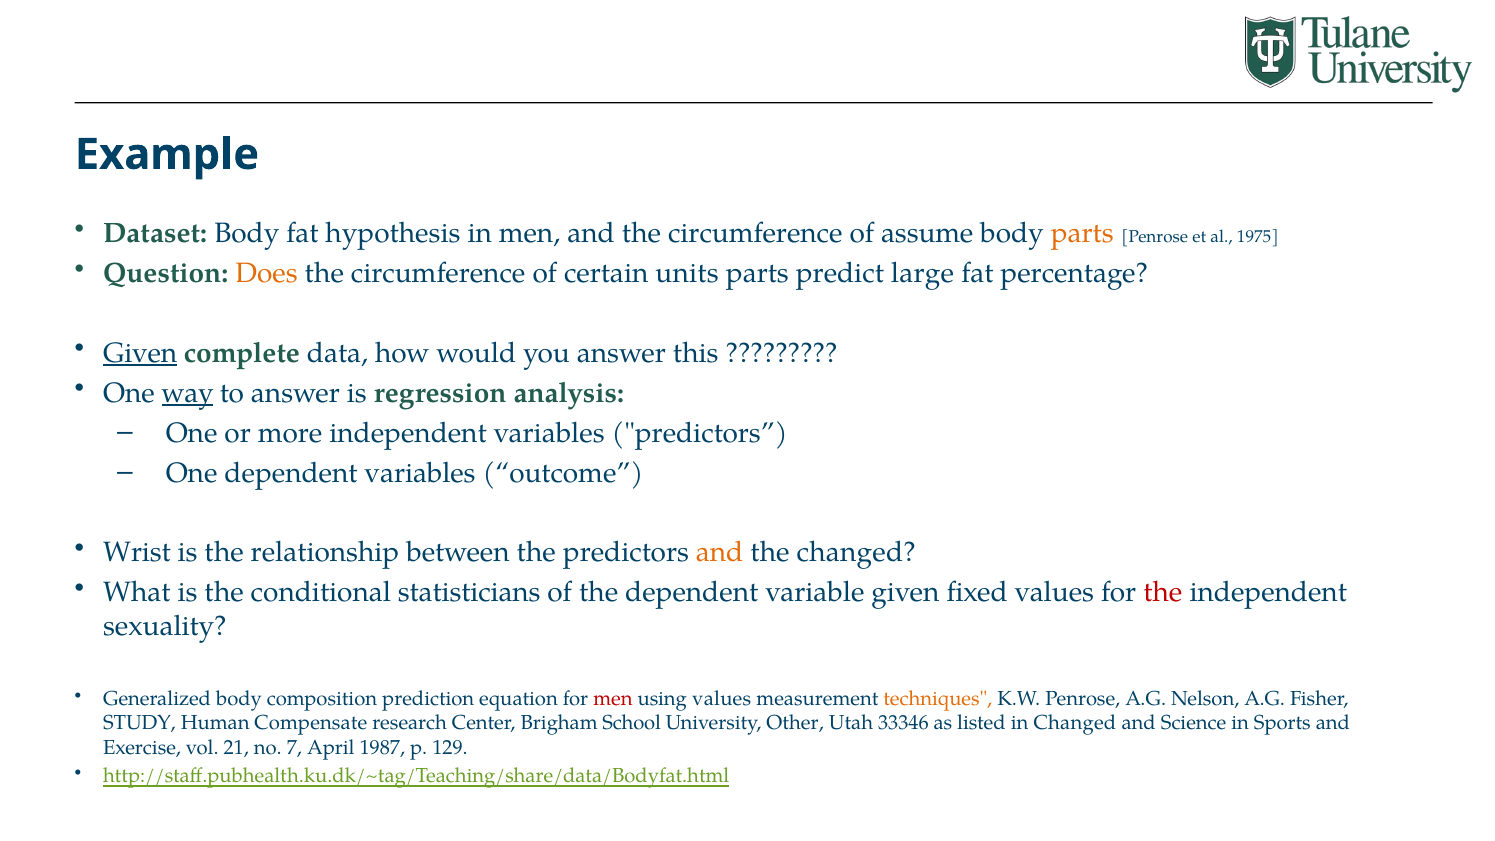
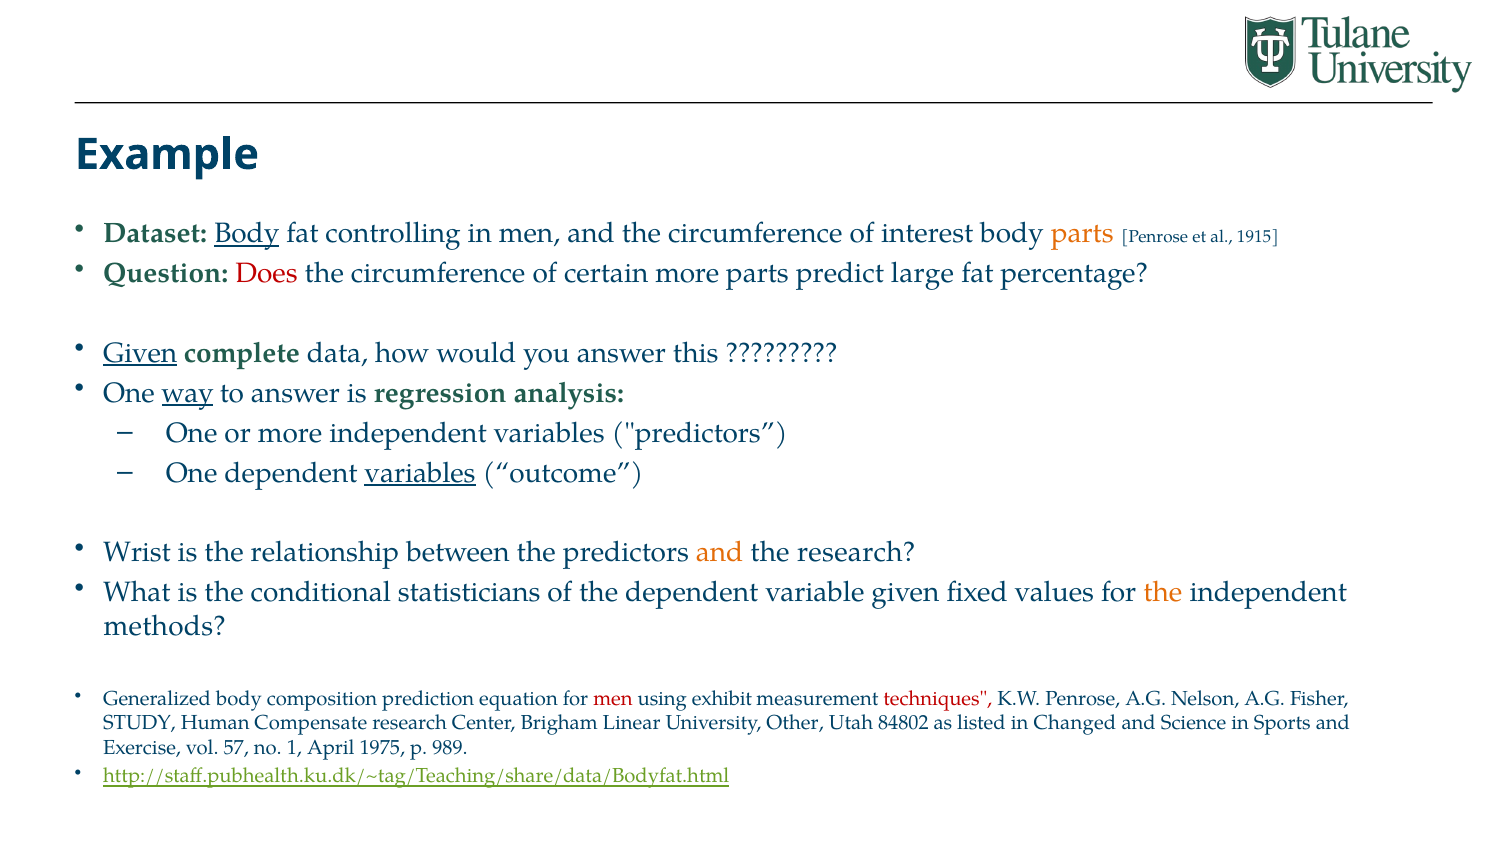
Body underline: none -> present (247, 234)
hypothesis: hypothesis -> controlling (393, 234)
assume: assume -> interest (927, 234)
1975: 1975 -> 1915 (1258, 237)
Does colour: orange -> red (267, 274)
certain units: units -> more (687, 274)
variables underline: none -> present (420, 473)
the changed: changed -> research (856, 553)
the colour: red -> orange (1163, 592)
sexuality: sexuality -> methods (165, 626)
using values: values -> exhibit (722, 699)
techniques colour: orange -> red (938, 699)
School: School -> Linear (632, 723)
33346: 33346 -> 84802 (903, 723)
21: 21 -> 57 (236, 747)
7: 7 -> 1 (294, 747)
1987: 1987 -> 1975 (382, 747)
129: 129 -> 989 (450, 747)
